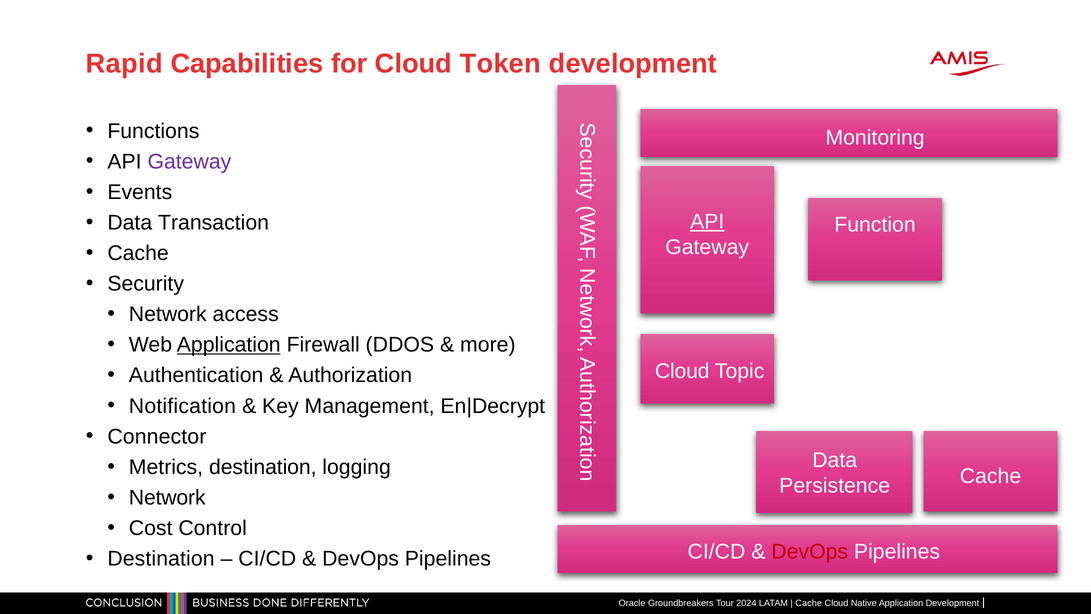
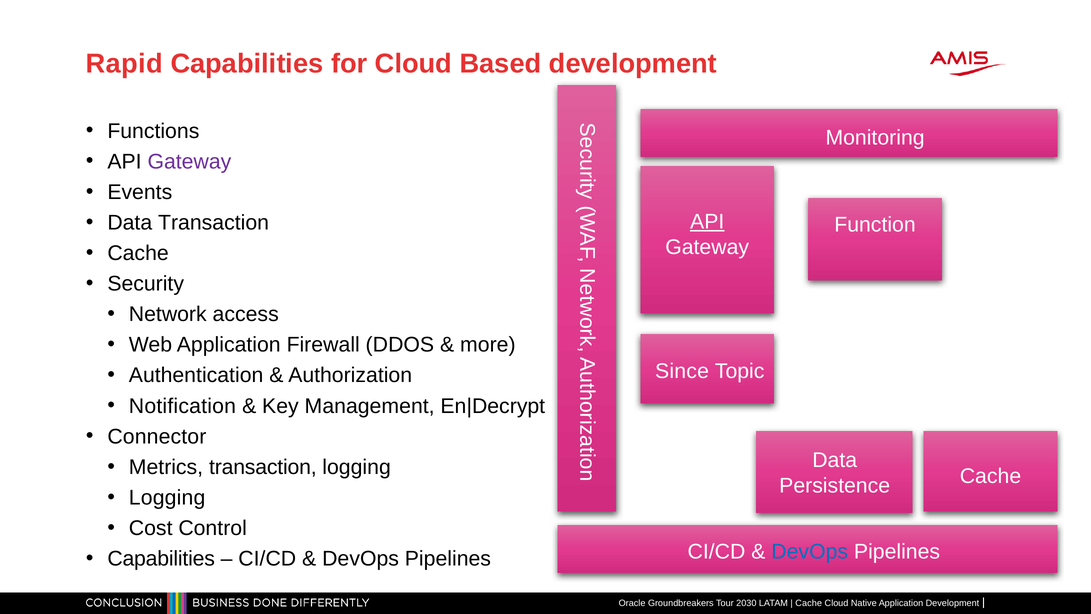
Token: Token -> Based (501, 64)
Application underline: present -> none (229, 345)
Cloud: Cloud -> Since (682, 371)
Metrics destination: destination -> transaction (263, 467)
Network: Network -> Logging (167, 497)
DevOps colour: red -> blue (810, 552)
Destination: Destination -> Capabilities (161, 559)
2024: 2024 -> 2030 (746, 603)
